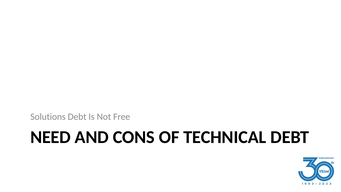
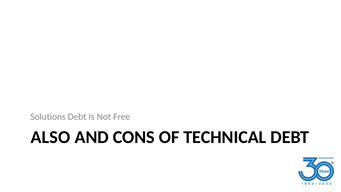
NEED: NEED -> ALSO (50, 137)
